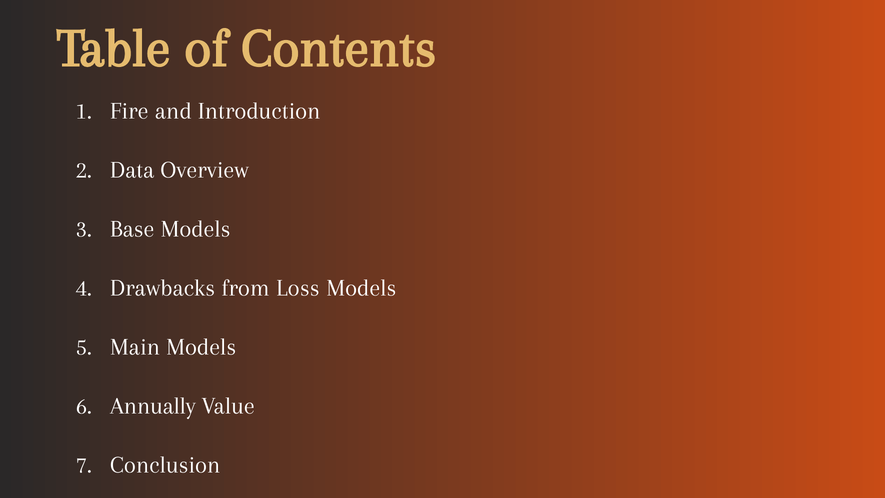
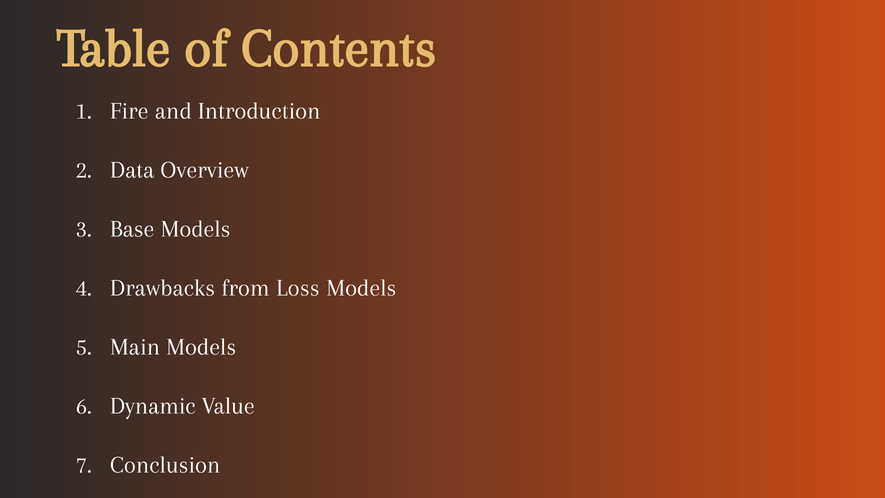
Annually: Annually -> Dynamic (153, 406)
